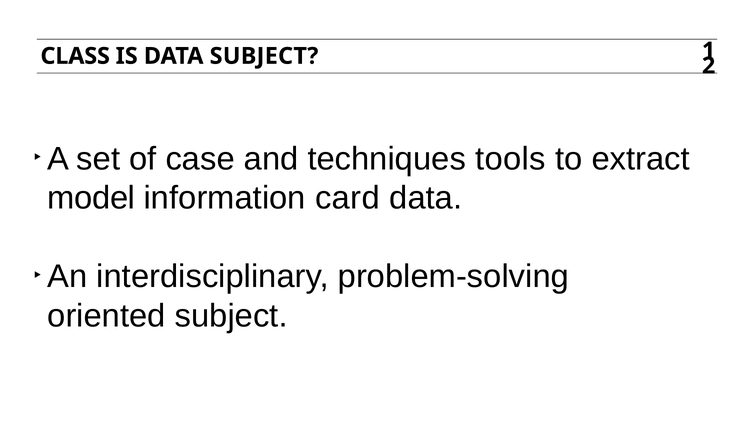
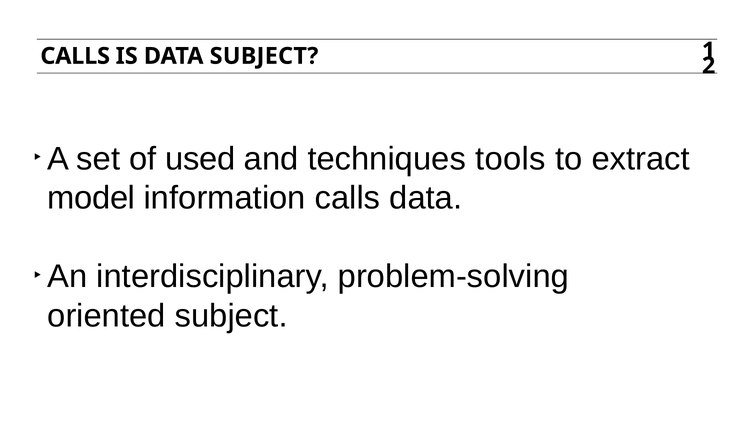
CLASS: CLASS -> CALLS (75, 56)
case: case -> used (200, 159)
information card: card -> calls (348, 198)
